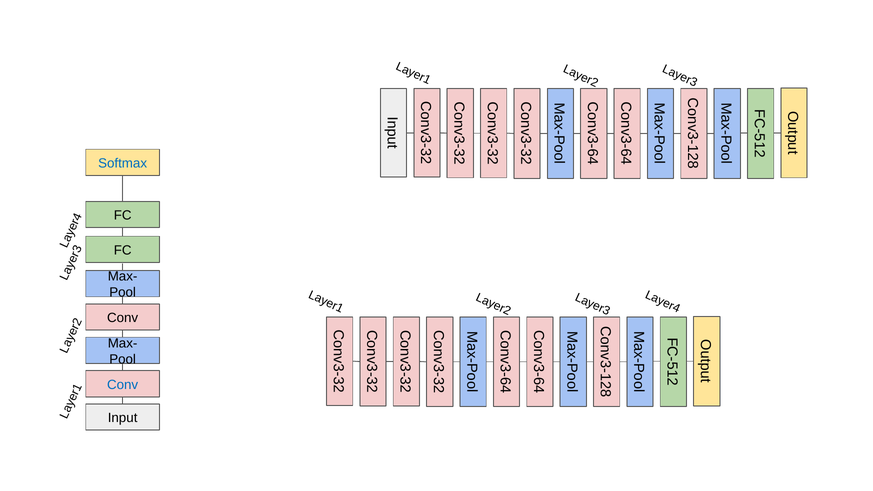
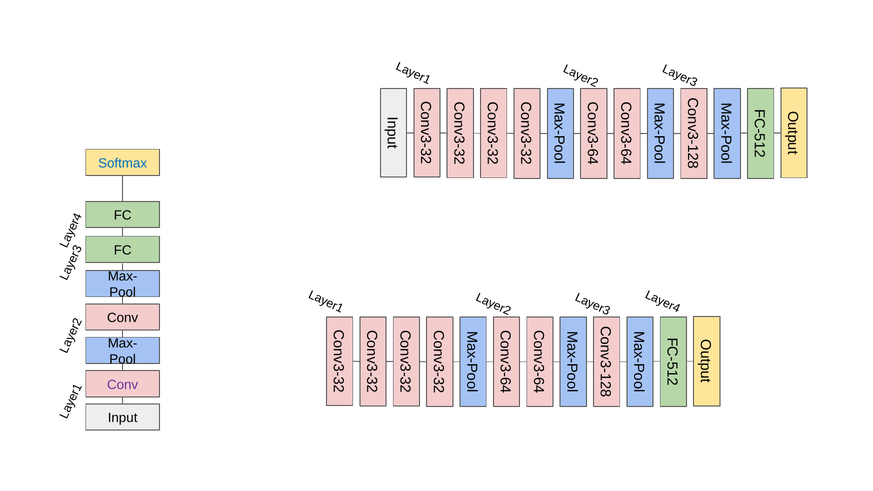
Conv colour: blue -> purple (123, 385)
